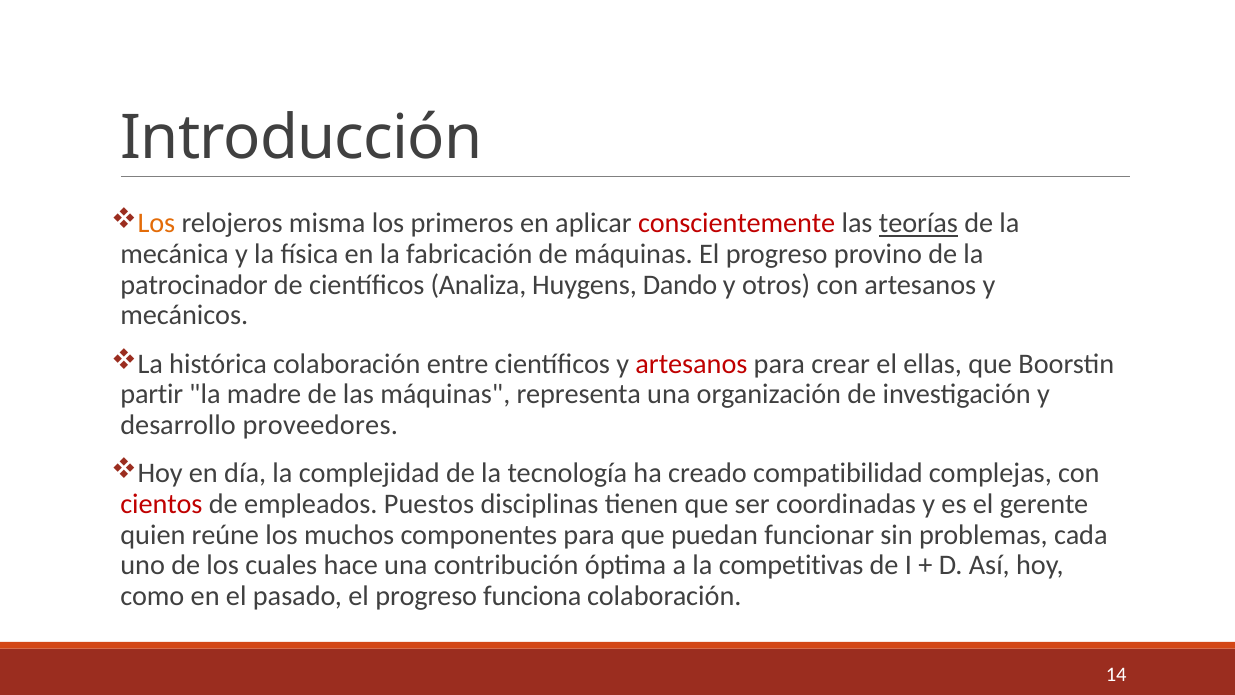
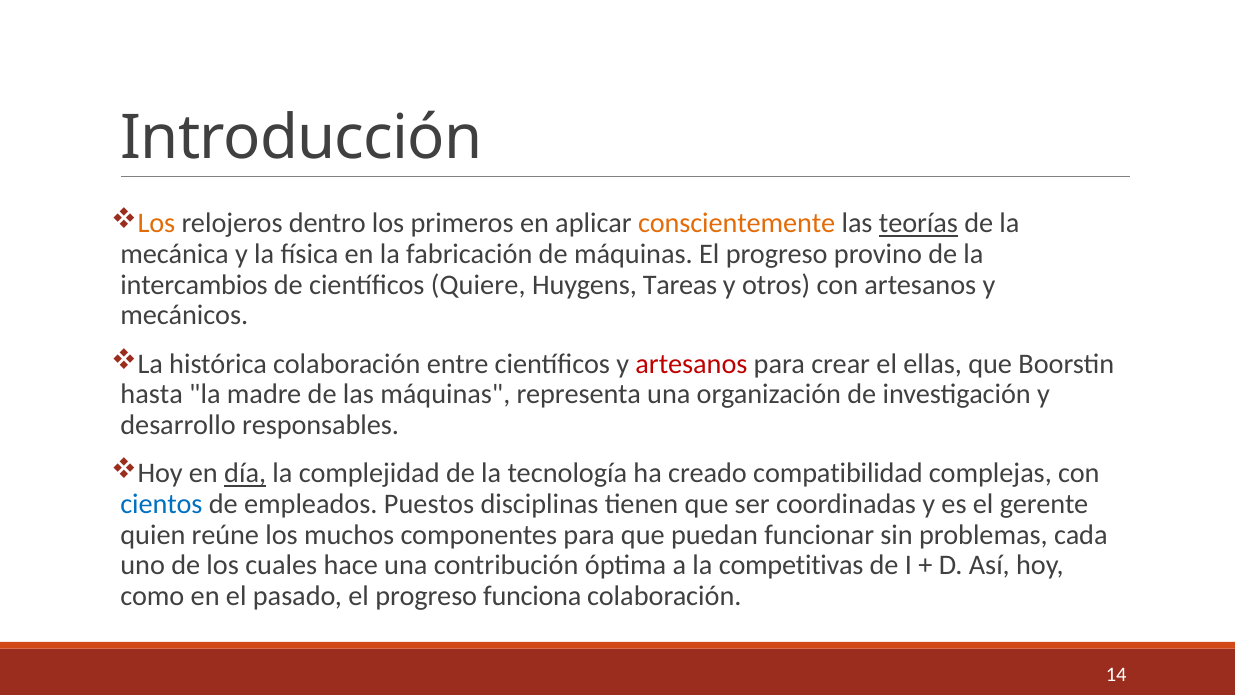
misma: misma -> dentro (327, 223)
conscientemente colour: red -> orange (737, 223)
patrocinador: patrocinador -> intercambios (194, 285)
Analiza: Analiza -> Quiere (478, 285)
Dando: Dando -> Tareas (680, 285)
partir: partir -> hasta (152, 394)
proveedores: proveedores -> responsables (320, 425)
día underline: none -> present (245, 473)
cientos colour: red -> blue (161, 504)
